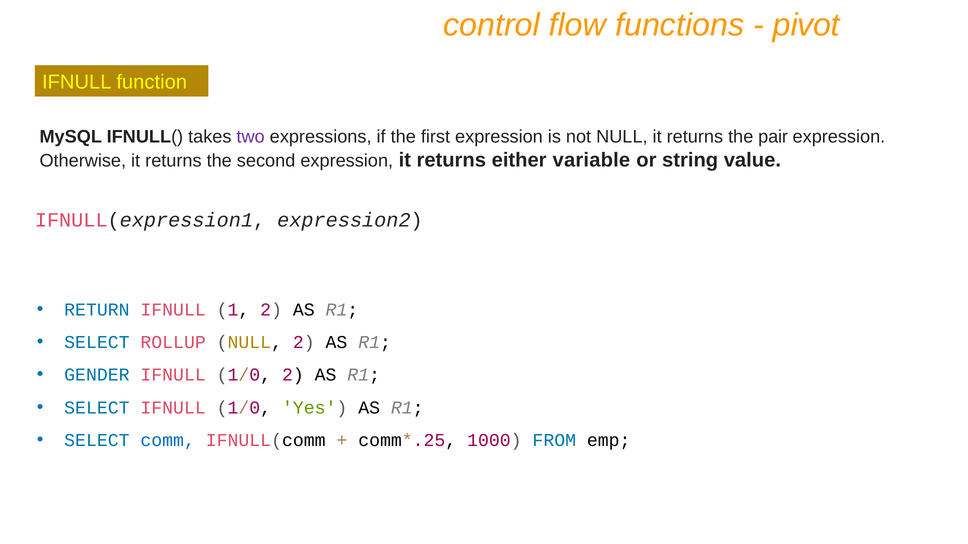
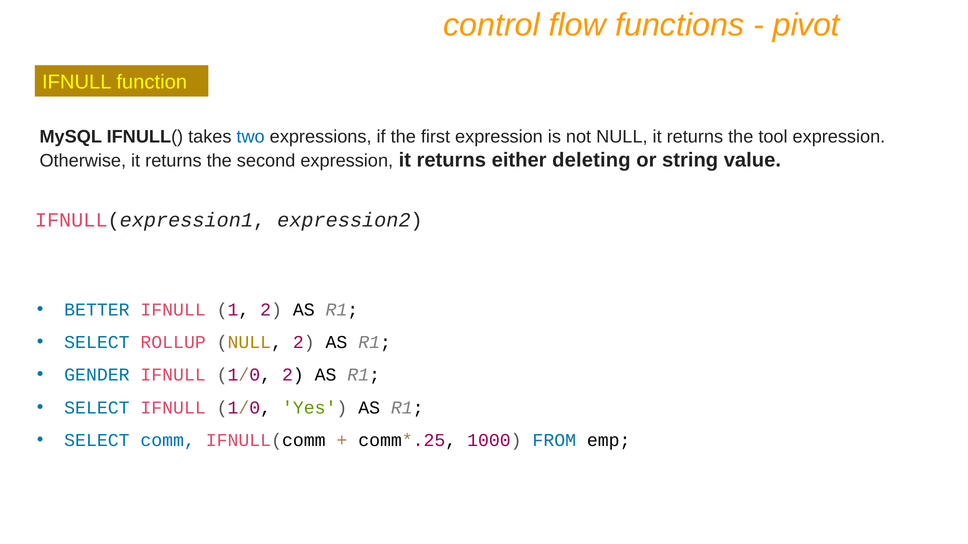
two colour: purple -> blue (251, 137)
pair: pair -> tool (773, 137)
variable: variable -> deleting (591, 160)
RETURN: RETURN -> BETTER (97, 310)
